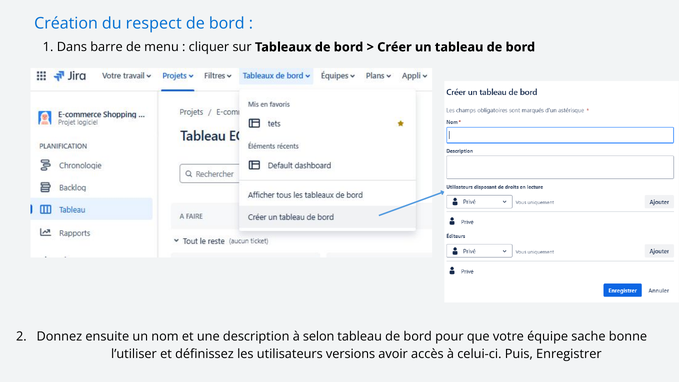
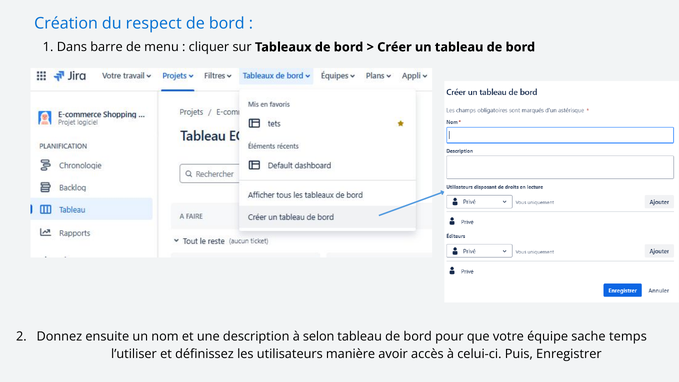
bonne: bonne -> temps (628, 336)
versions: versions -> manière (351, 354)
